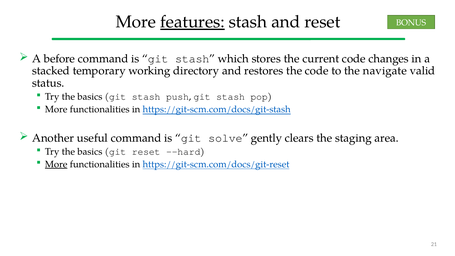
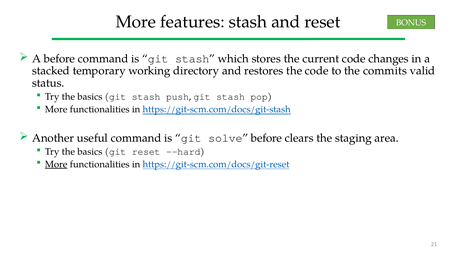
features underline: present -> none (192, 22)
navigate: navigate -> commits (385, 71)
gently: gently -> before (266, 138)
